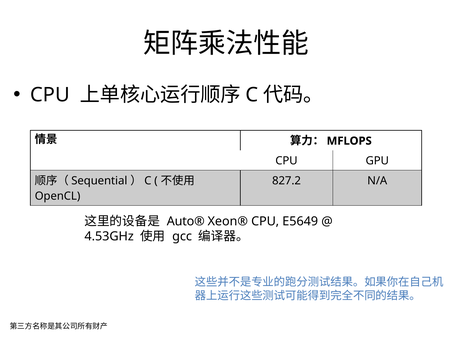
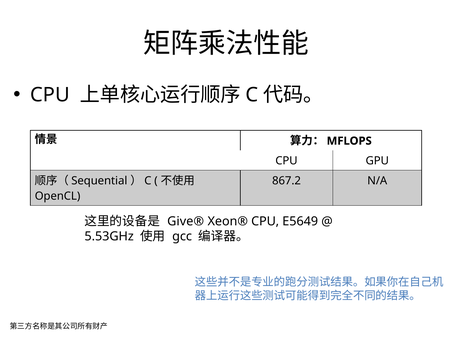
827.2: 827.2 -> 867.2 (286, 181)
Auto®: Auto® -> Give® (186, 221)
4.53GHz: 4.53GHz -> 5.53GHz (109, 236)
